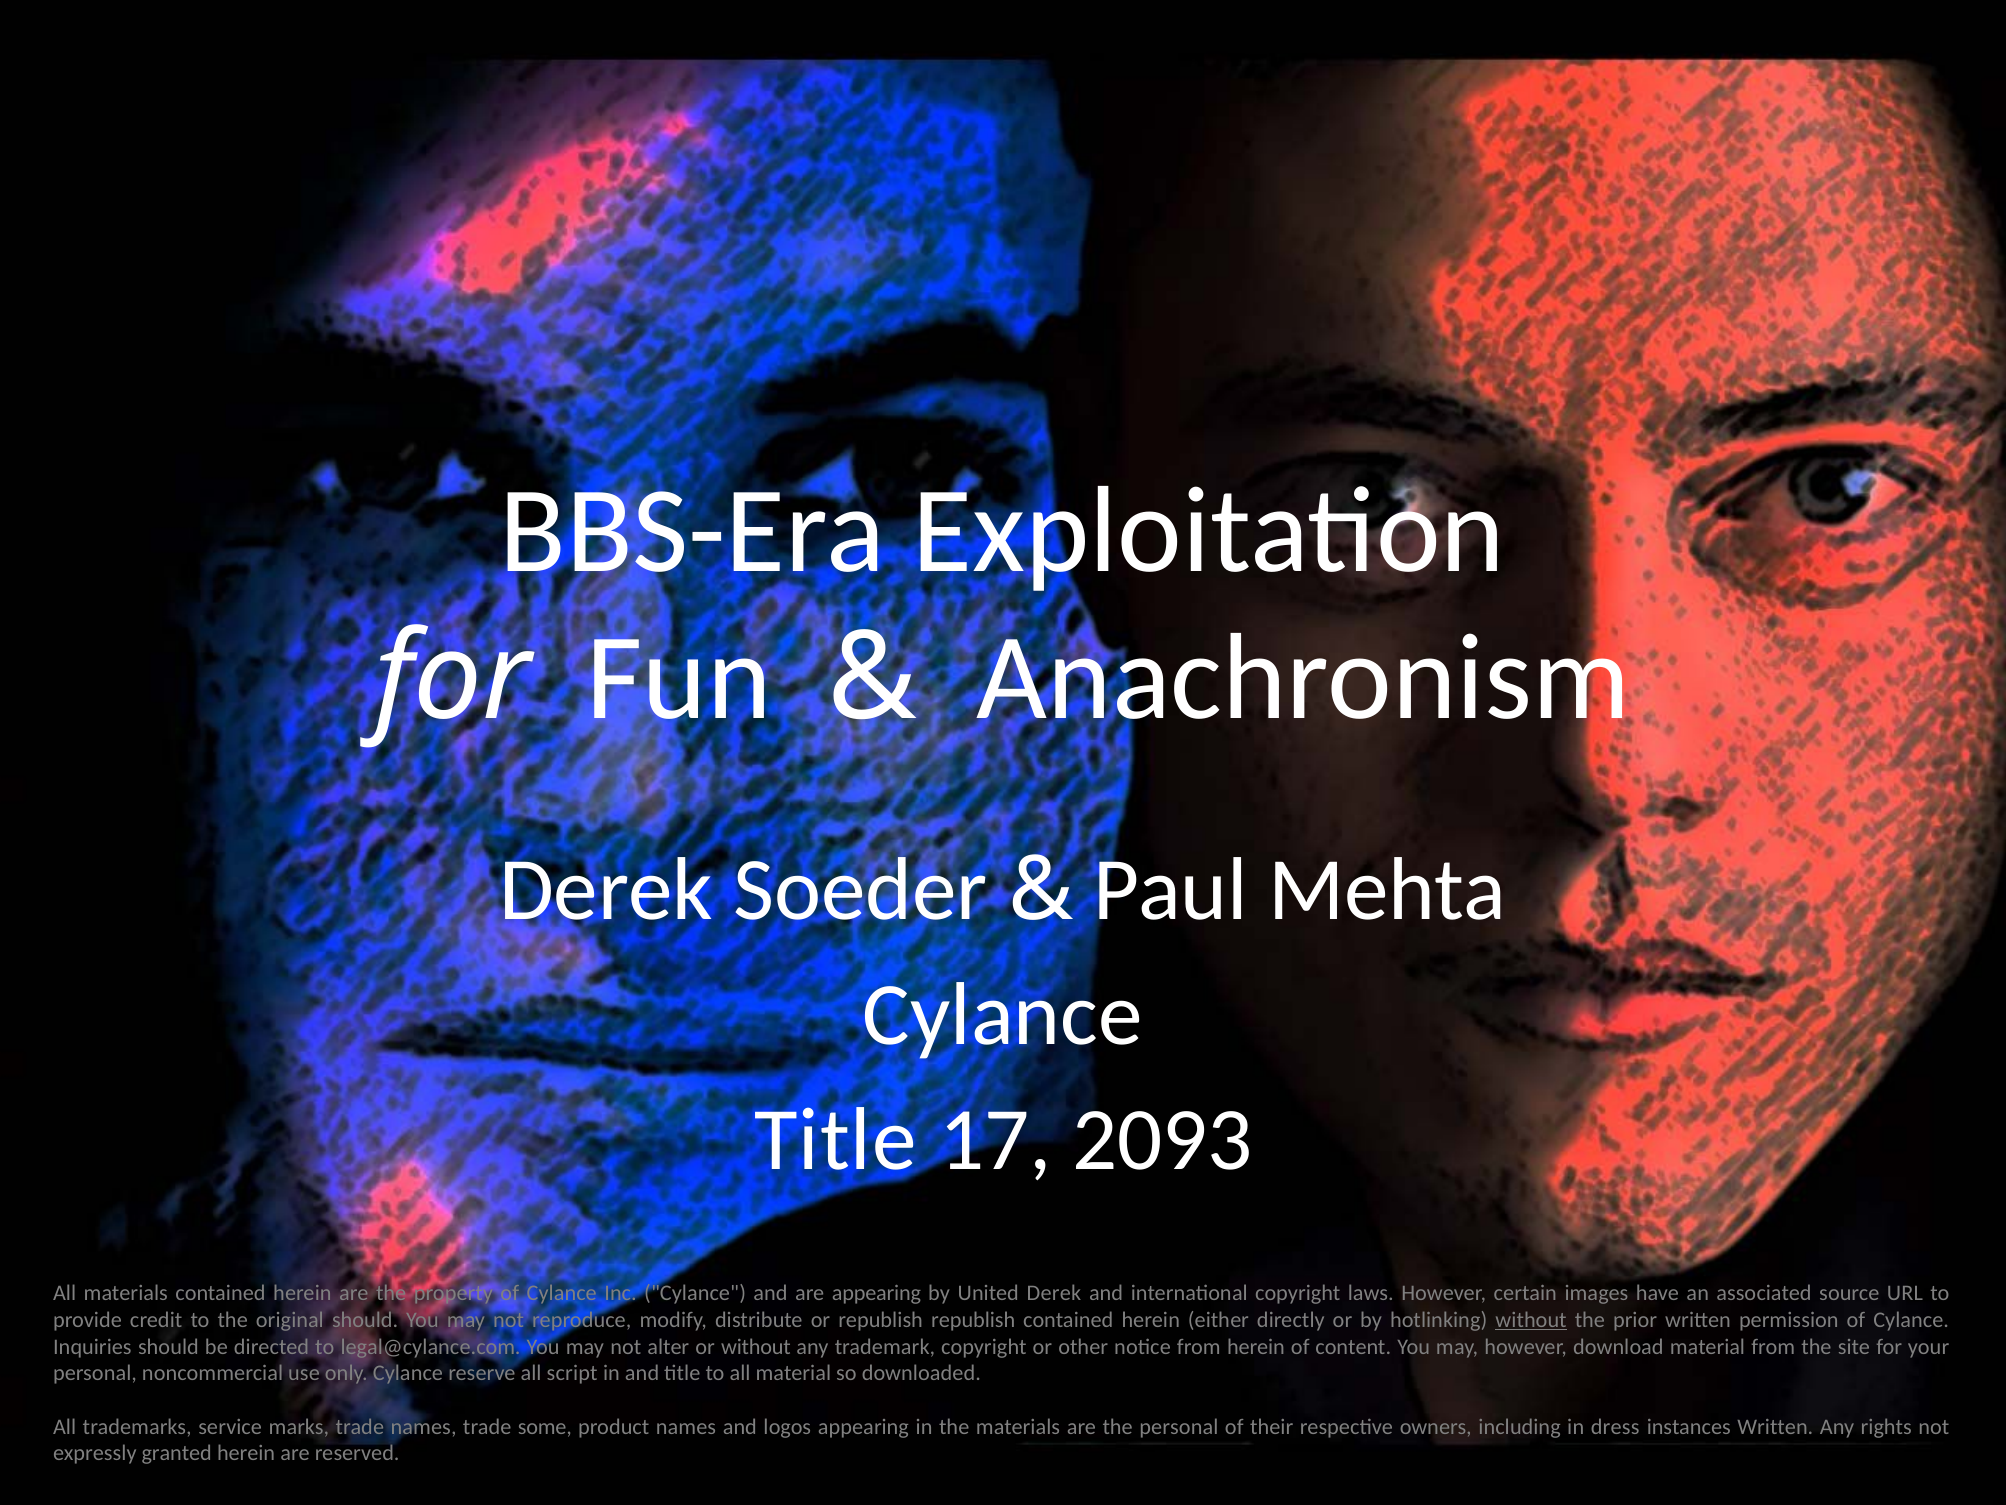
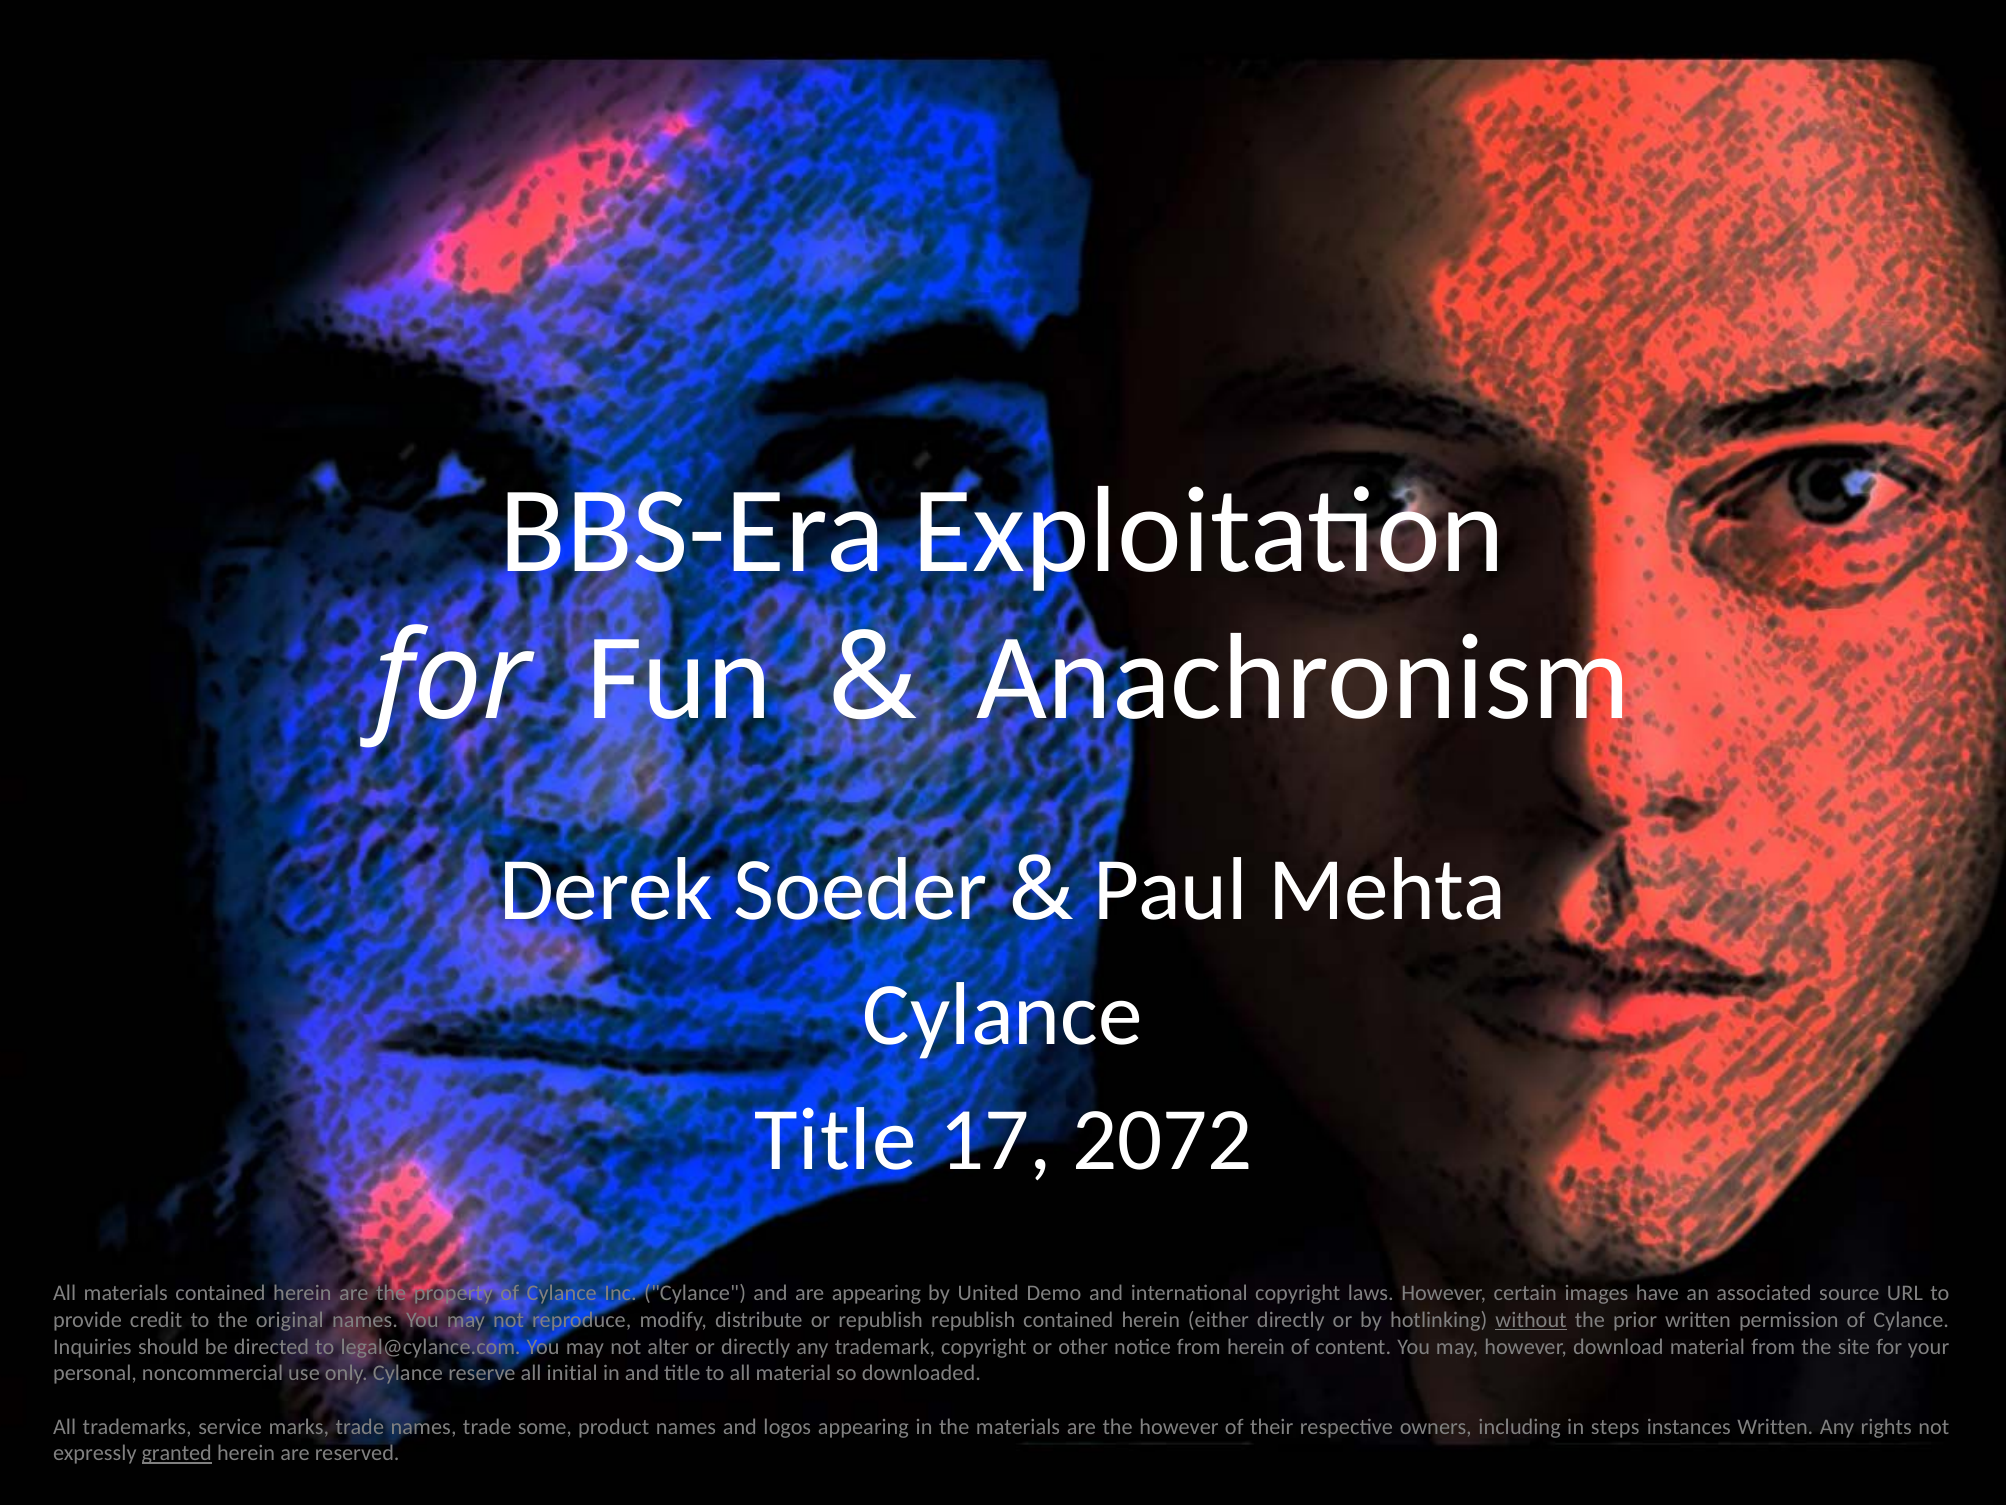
2093: 2093 -> 2072 (1162, 1139)
United Derek: Derek -> Demo (1054, 1293)
original should: should -> names (365, 1320)
or without: without -> directly (756, 1346)
script: script -> initial (572, 1373)
the personal: personal -> however (1179, 1426)
dress: dress -> steps (1615, 1426)
granted underline: none -> present (177, 1453)
